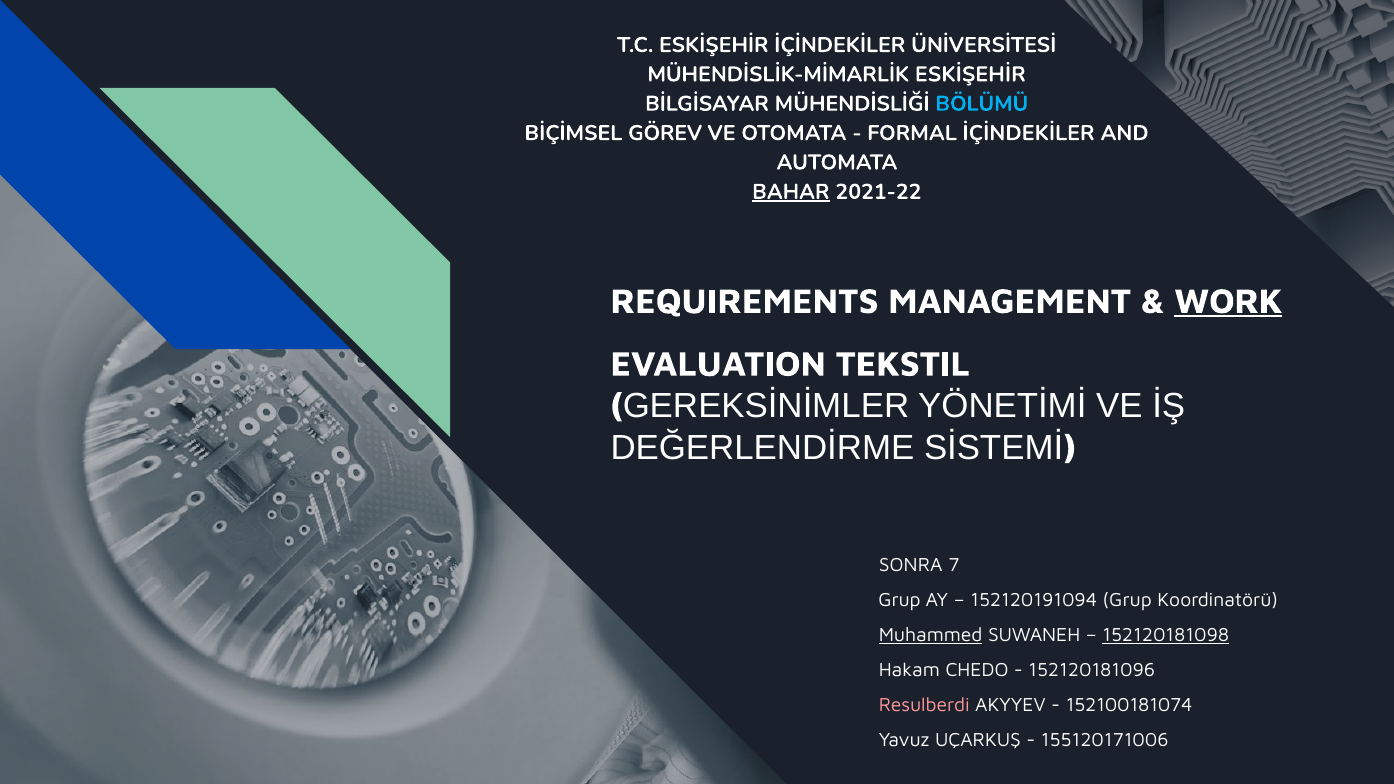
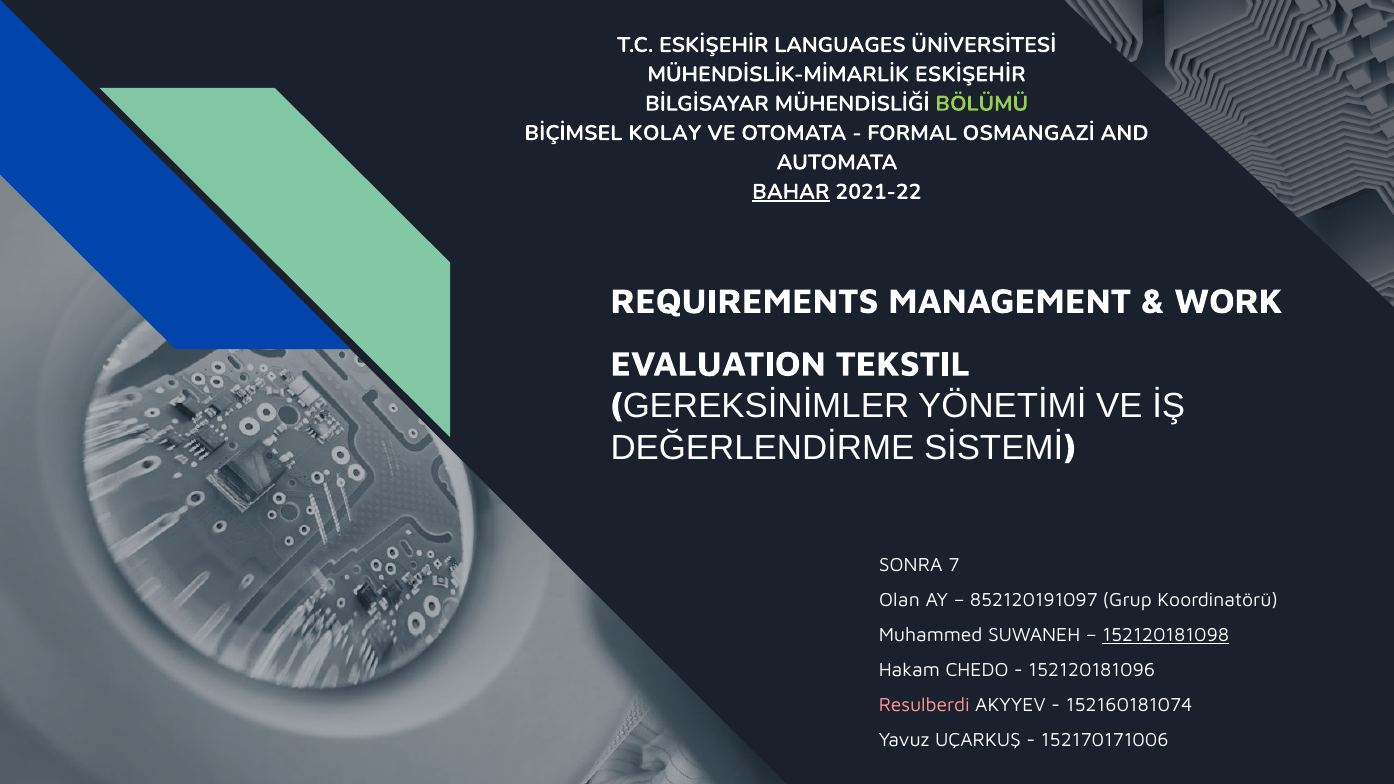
ESKİŞEHİR İÇİNDEKİLER: İÇİNDEKİLER -> LANGUAGES (840, 45)
BÖLÜMÜ colour: light blue -> light green (982, 104)
GÖREV: GÖREV -> KOLAY (665, 133)
FORMAL İÇİNDEKİLER: İÇİNDEKİLER -> OSMANGAZİ (1029, 133)
WORK underline: present -> none (1228, 301)
Grup: Grup -> Olan (899, 600)
152120191094: 152120191094 -> 852120191097 (1034, 600)
Muhammed underline: present -> none (931, 635)
152100181074: 152100181074 -> 152160181074 (1129, 705)
155120171006: 155120171006 -> 152170171006 (1105, 740)
